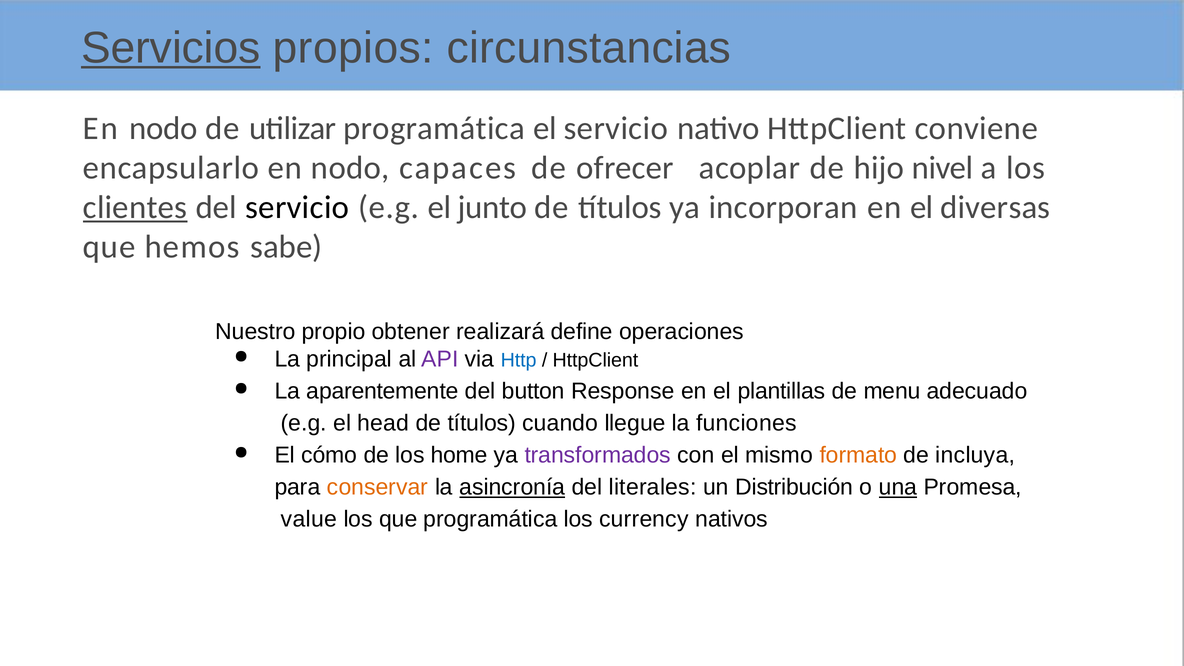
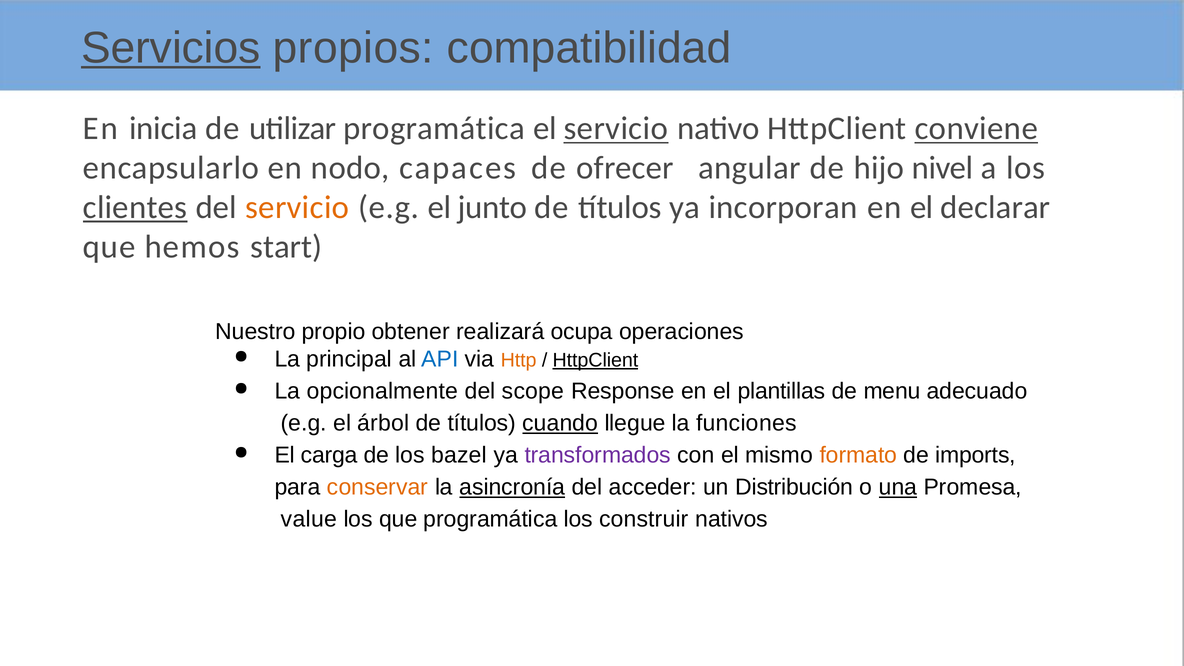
circunstancias: circunstancias -> compatibilidad (589, 48)
nodo: nodo -> inicia (163, 129)
servicio underline: none -> present (616, 129)
conviene underline: none -> present (976, 129)
acoplar: acoplar -> angular (749, 168)
servicio colour: black -> orange (297, 208)
diversas: diversas -> declarar (995, 208)
sabe: sabe -> start (286, 247)
define: define -> ocupa (582, 332)
API colour: purple -> blue (440, 359)
Http colour: blue -> orange (519, 360)
HttpClient underline: none -> present (595, 360)
aparentemente: aparentemente -> opcionalmente (382, 391)
button: button -> scope (533, 391)
head: head -> árbol (383, 423)
cuando underline: none -> present (560, 423)
cómo: cómo -> carga (329, 455)
home: home -> bazel (459, 455)
incluya: incluya -> imports (975, 455)
literales: literales -> acceder (653, 487)
currency: currency -> construir (644, 519)
